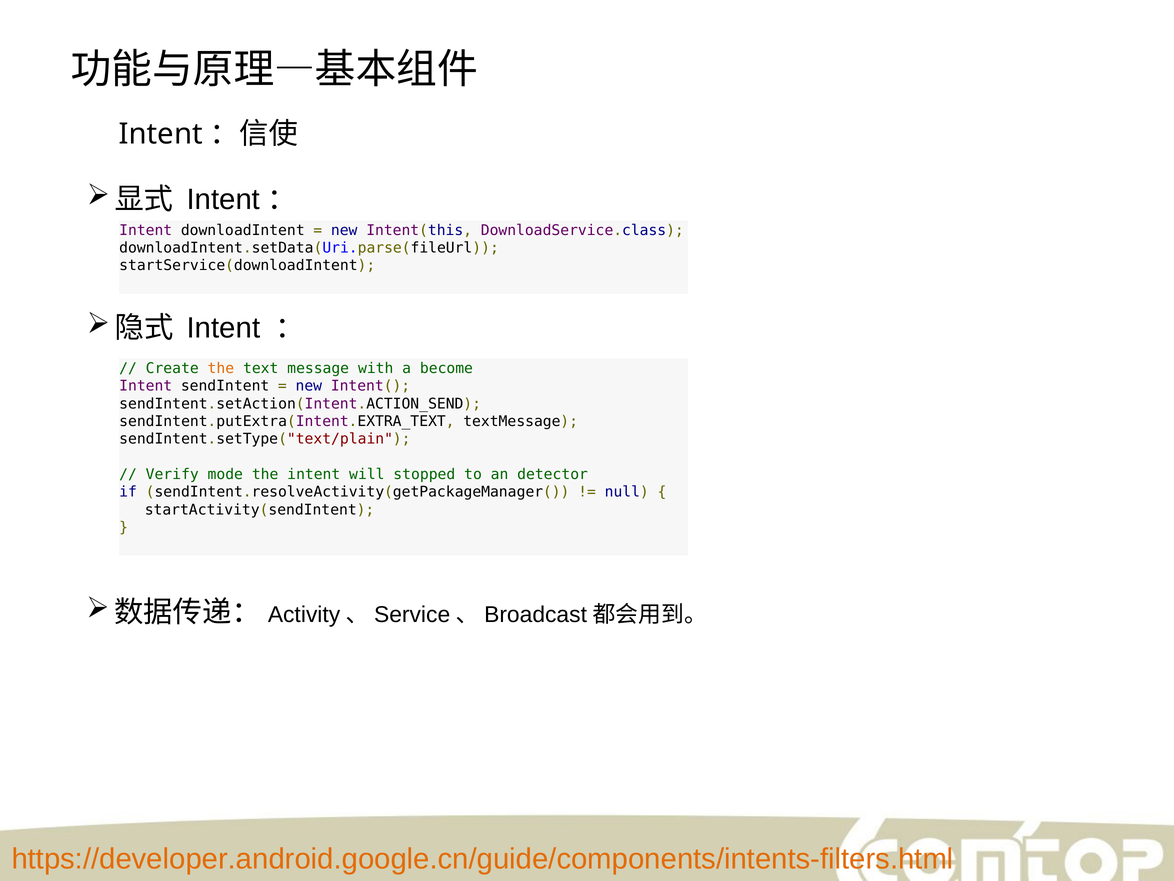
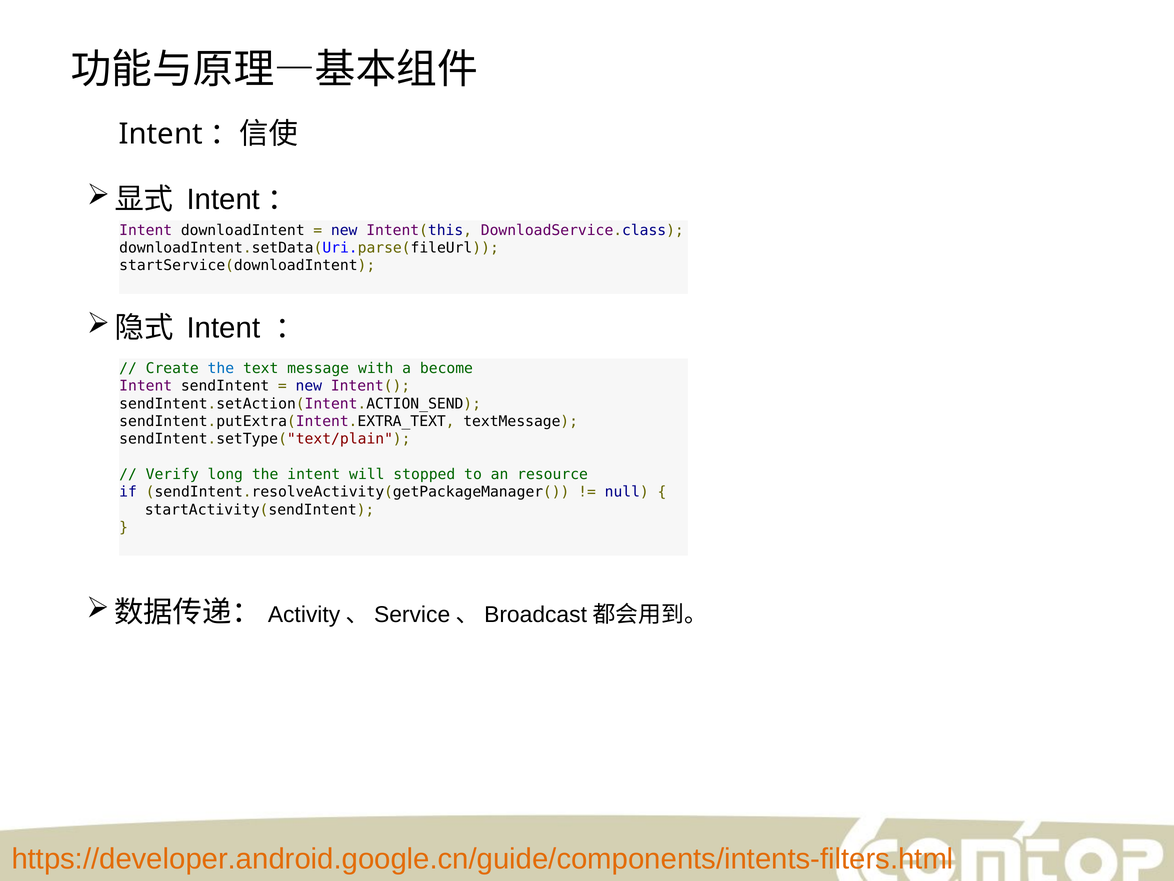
the colour: orange -> blue (221, 368)
mode: mode -> long (225, 474)
detector: detector -> resource (553, 474)
